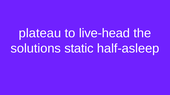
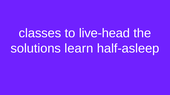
plateau: plateau -> classes (40, 33)
static: static -> learn (79, 49)
